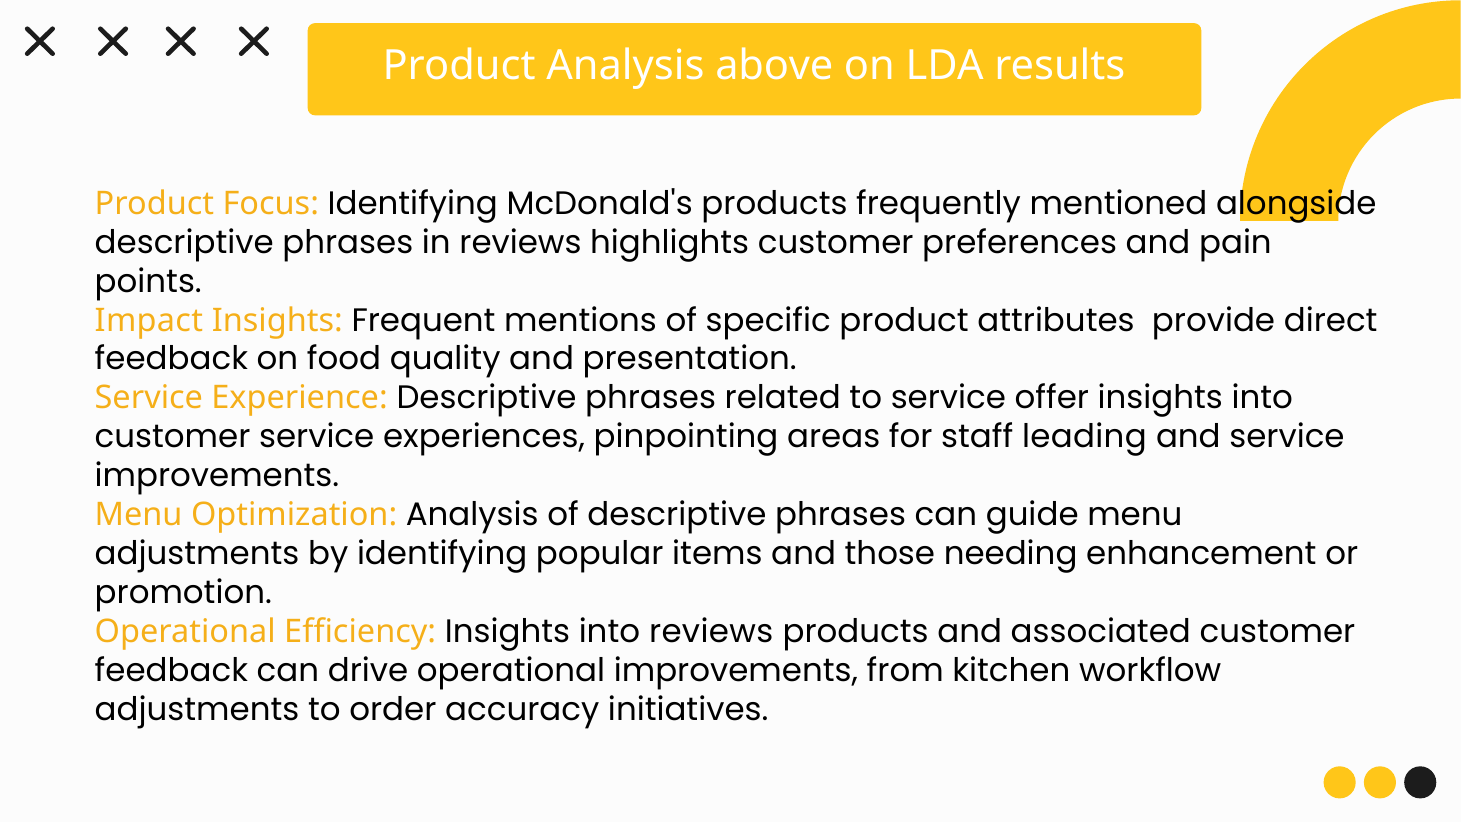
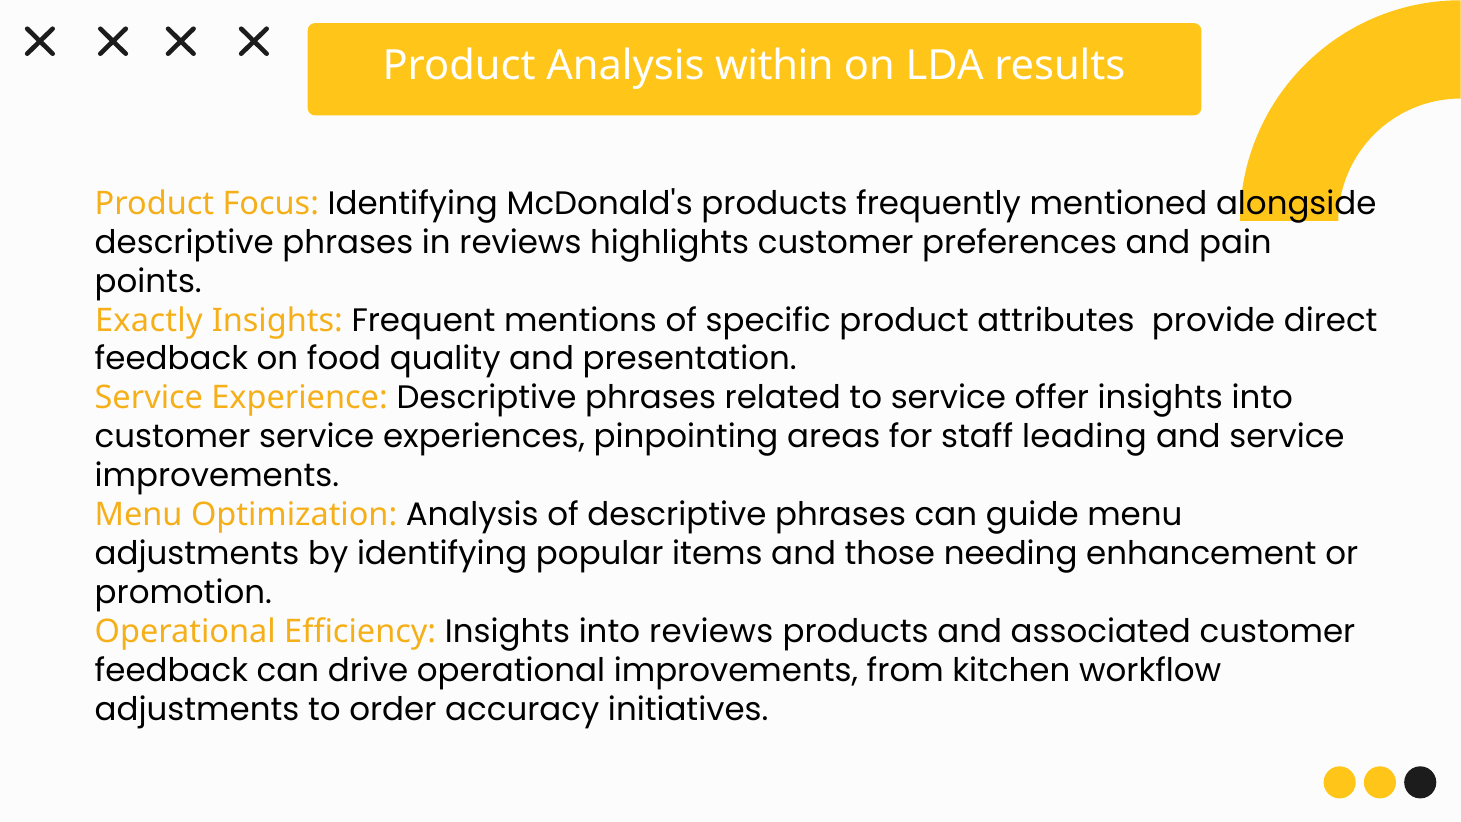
above: above -> within (774, 66)
Impact: Impact -> Exactly (149, 320)
